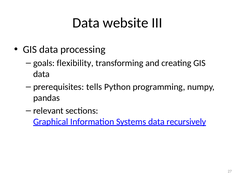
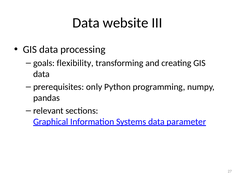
tells: tells -> only (94, 87)
recursively: recursively -> parameter (186, 121)
